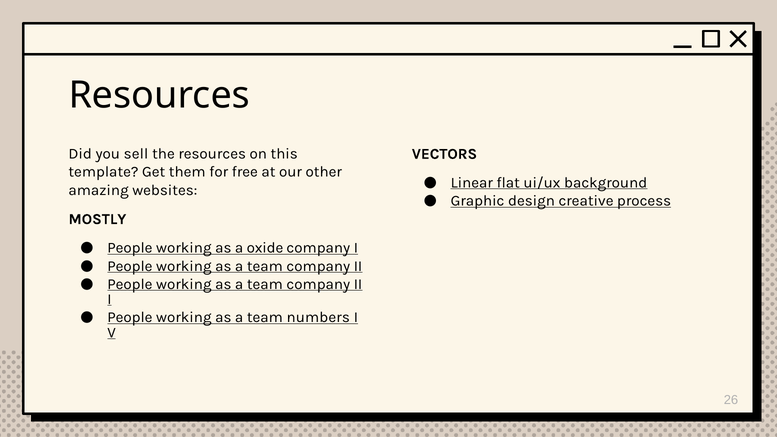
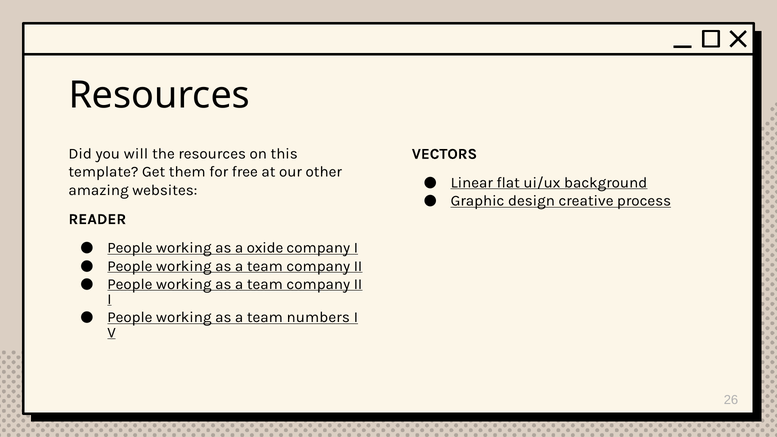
sell: sell -> will (136, 154)
MOSTLY: MOSTLY -> READER (97, 219)
